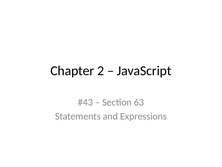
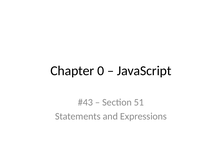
2: 2 -> 0 (101, 71)
63: 63 -> 51 (139, 102)
